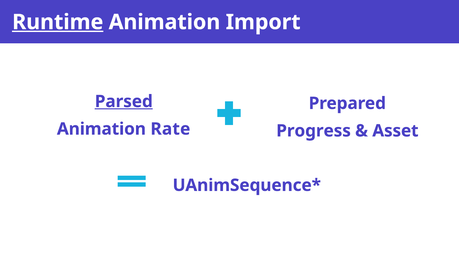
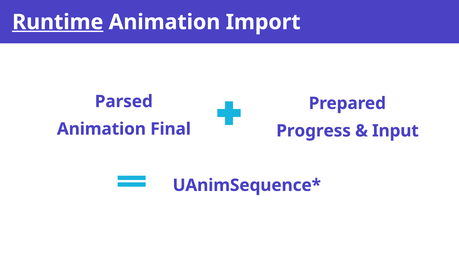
Parsed underline: present -> none (124, 102)
Rate: Rate -> Final (171, 129)
Asset: Asset -> Input (395, 131)
